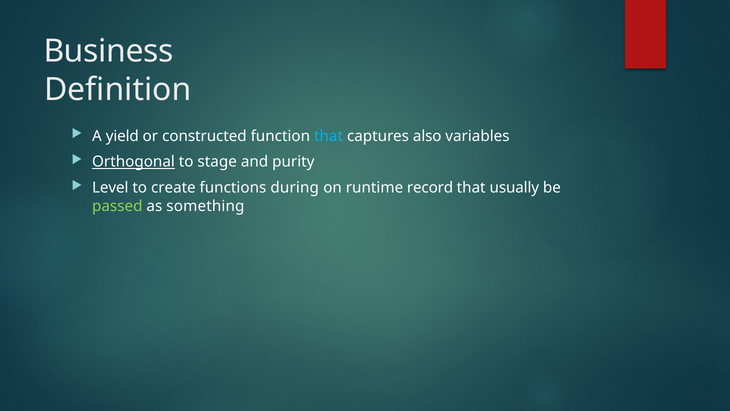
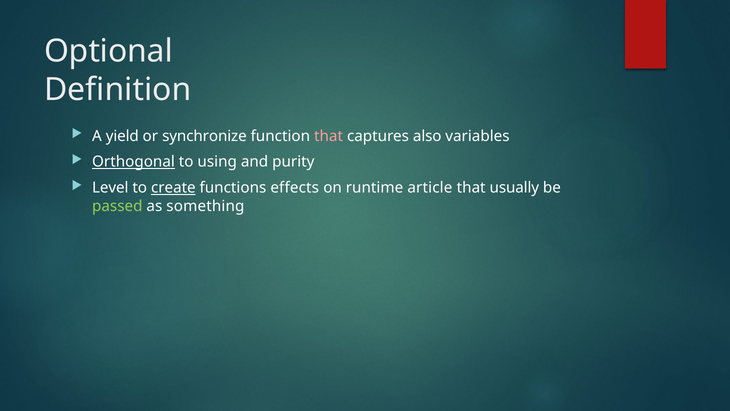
Business: Business -> Optional (109, 51)
constructed: constructed -> synchronize (204, 136)
that colour: light blue -> pink (329, 136)
stage: stage -> using (217, 162)
create underline: none -> present (173, 188)
during: during -> effects (295, 188)
record: record -> article (430, 188)
